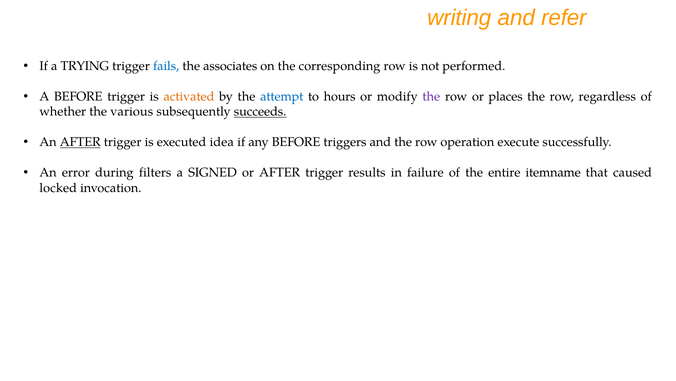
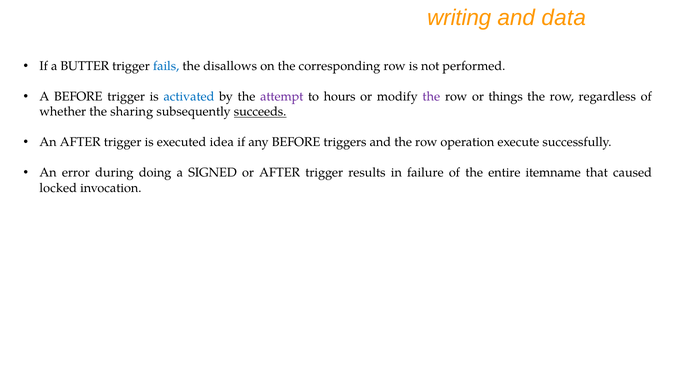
refer: refer -> data (564, 18)
TRYING: TRYING -> BUTTER (85, 66)
associates: associates -> disallows (230, 66)
activated colour: orange -> blue (189, 96)
attempt colour: blue -> purple (282, 96)
places: places -> things (506, 96)
various: various -> sharing (132, 112)
AFTER underline: present -> none (80, 142)
filters: filters -> doing (155, 172)
